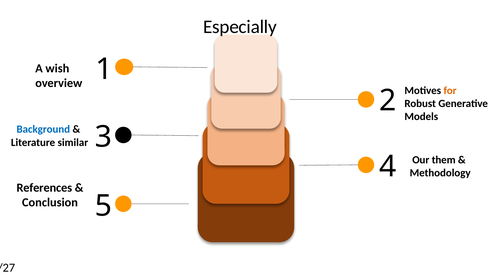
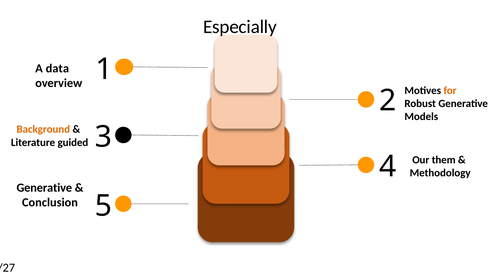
wish: wish -> data (57, 68)
Background colour: blue -> orange (43, 129)
similar: similar -> guided (73, 142)
References: References -> Generative (44, 188)
